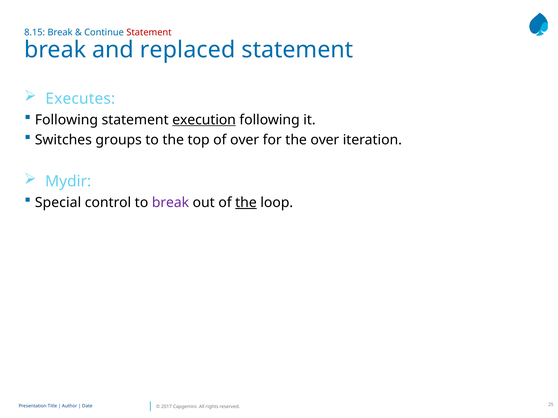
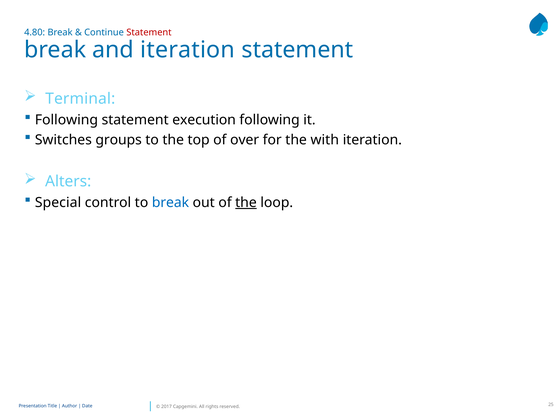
8.15: 8.15 -> 4.80 (35, 32)
and replaced: replaced -> iteration (188, 50)
Executes: Executes -> Terminal (80, 99)
execution underline: present -> none (204, 120)
the over: over -> with (325, 140)
Mydir: Mydir -> Alters (68, 182)
break colour: purple -> blue (170, 203)
